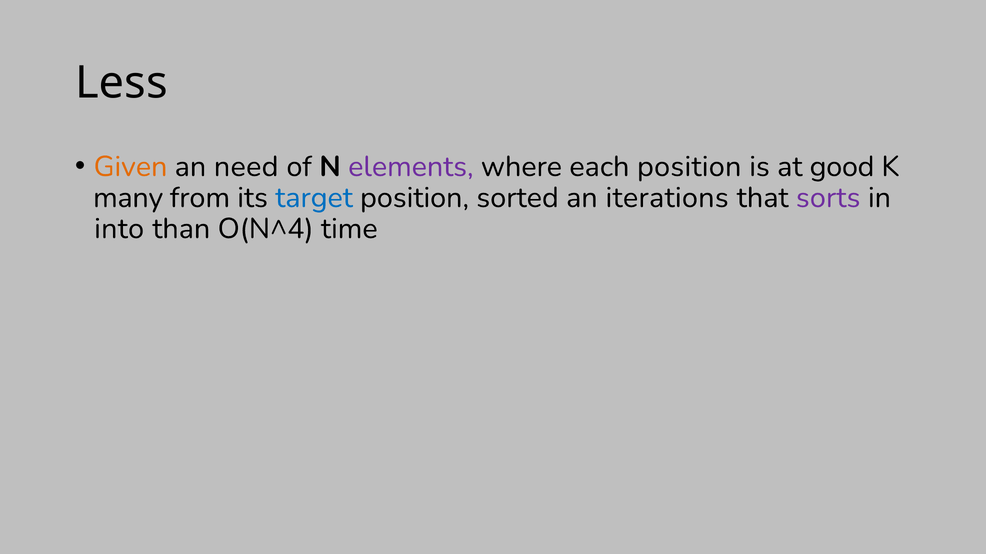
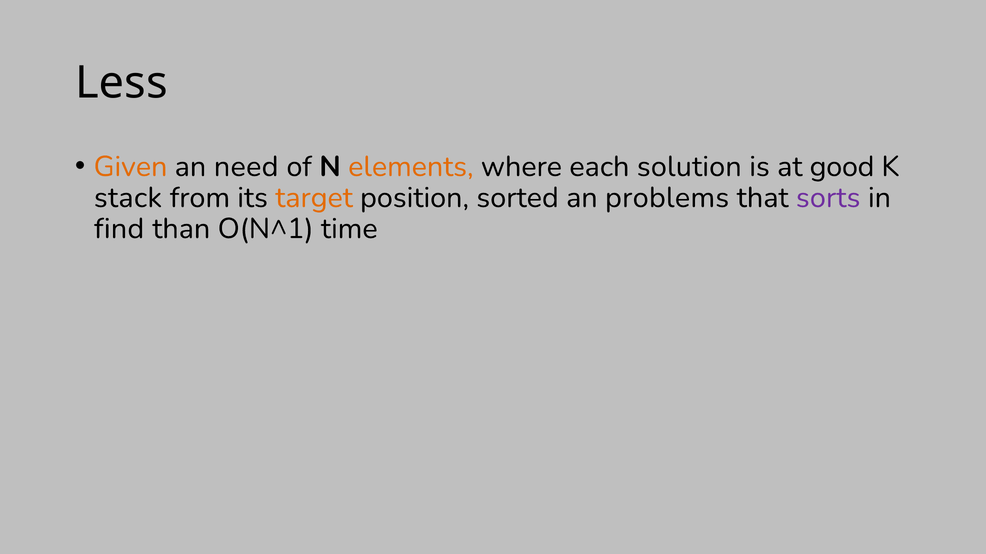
elements colour: purple -> orange (411, 167)
each position: position -> solution (689, 167)
many: many -> stack (128, 198)
target colour: blue -> orange (314, 198)
iterations: iterations -> problems (667, 198)
into: into -> find (119, 229)
O(N^4: O(N^4 -> O(N^1 (266, 229)
